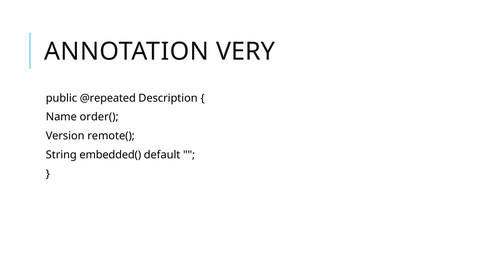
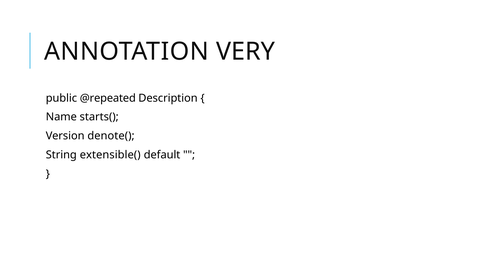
order(: order( -> starts( (99, 117)
remote(: remote( -> denote( (111, 136)
embedded(: embedded( -> extensible( (110, 155)
